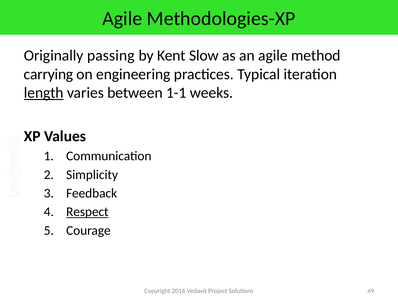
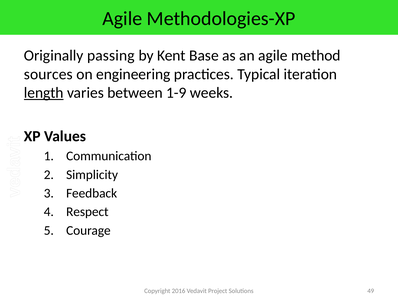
Slow: Slow -> Base (204, 55)
carrying: carrying -> sources (48, 74)
1-1: 1-1 -> 1-9 (176, 93)
Respect underline: present -> none (87, 211)
